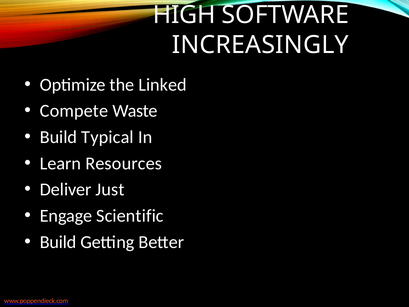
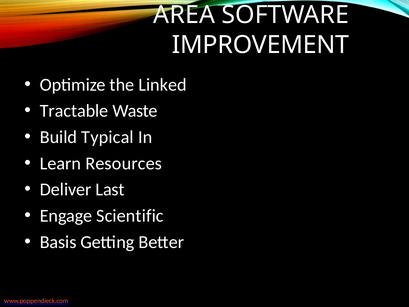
HIGH: HIGH -> AREA (184, 15)
INCREASINGLY: INCREASINGLY -> IMPROVEMENT (260, 45)
Compete: Compete -> Tractable (74, 111)
Just: Just -> Last (110, 189)
Build: Build -> Basis (58, 242)
